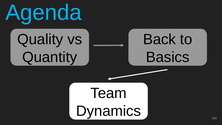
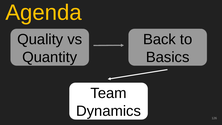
Agenda colour: light blue -> yellow (44, 13)
